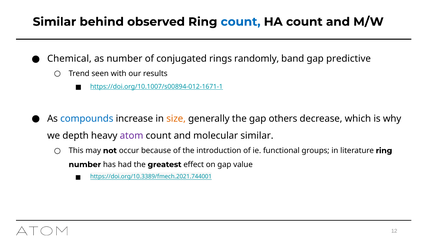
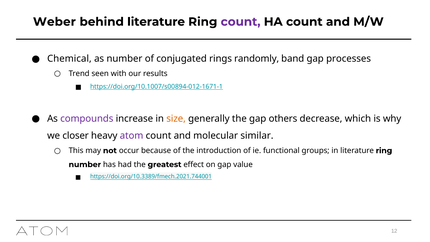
Similar: Similar -> Weber (54, 22)
behind observed: observed -> literature (156, 22)
count colour: blue -> purple (241, 22)
predictive: predictive -> processes (349, 59)
compounds colour: blue -> purple (87, 119)
depth: depth -> closer (76, 136)
